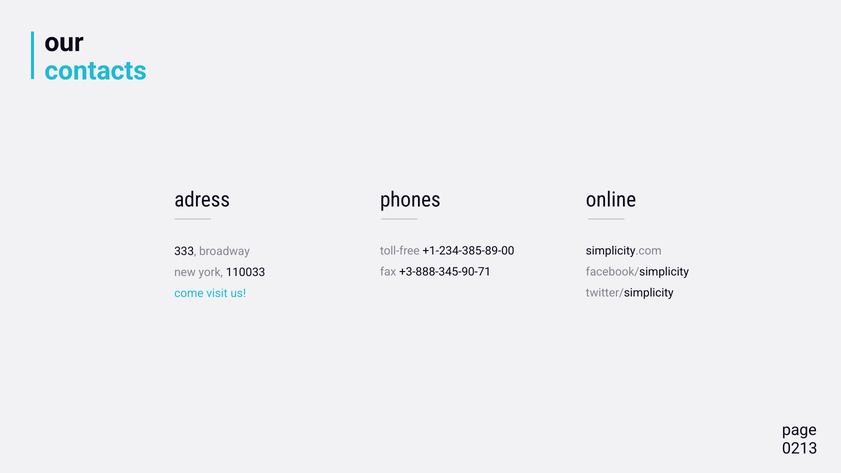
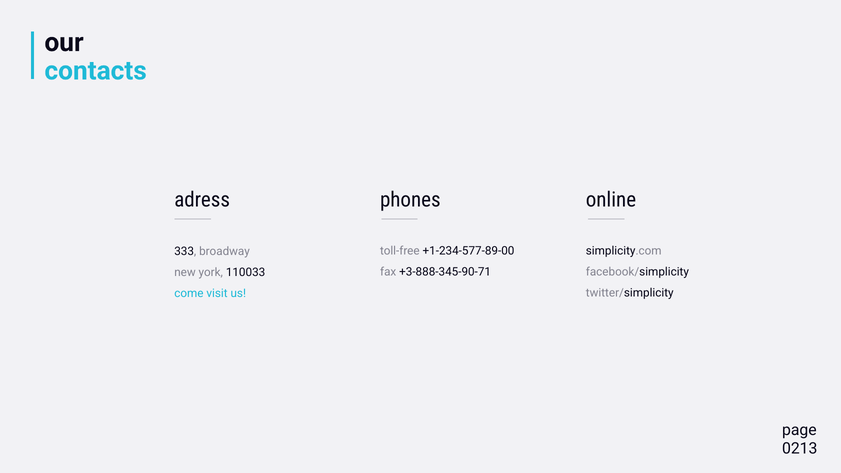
+1-234-385-89-00: +1-234-385-89-00 -> +1-234-577-89-00 (469, 251)
